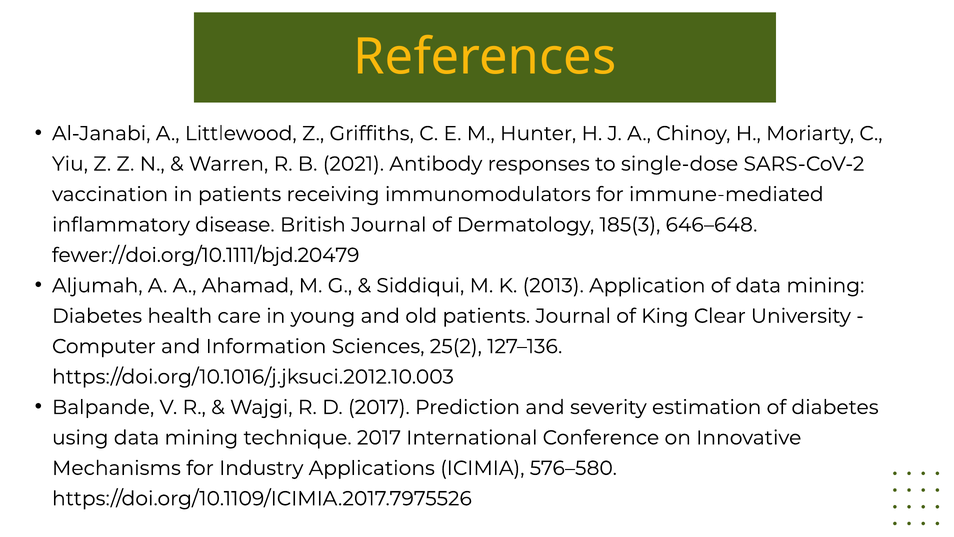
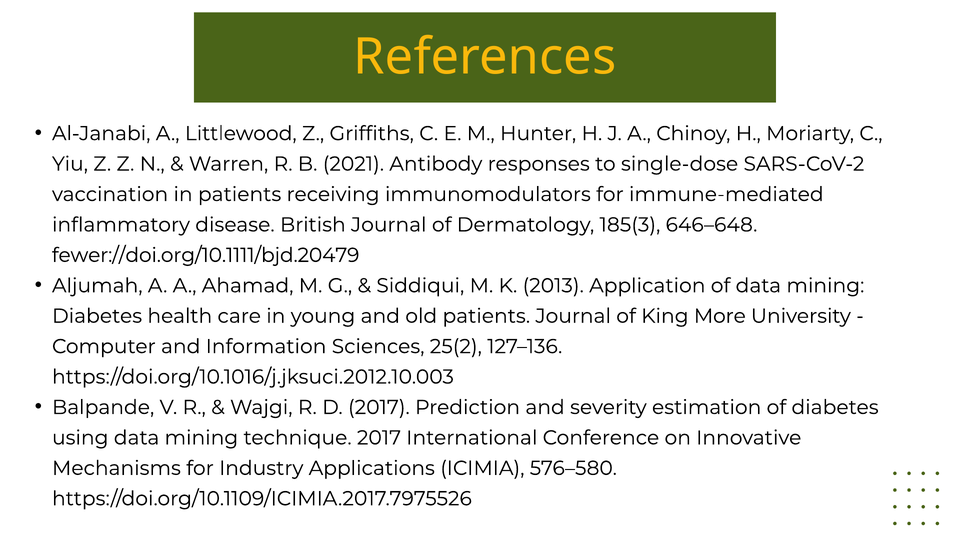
Clear: Clear -> More (720, 316)
